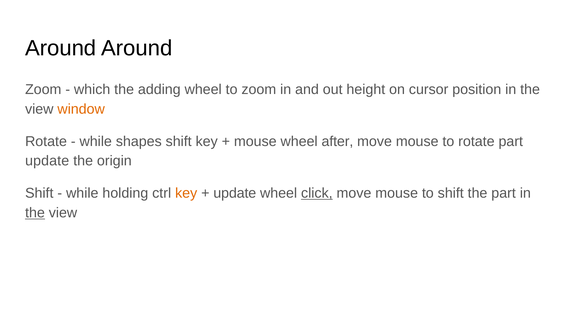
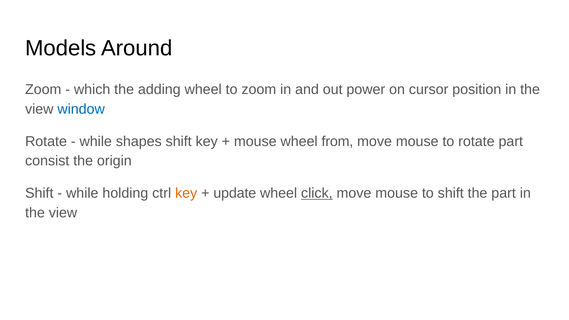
Around: Around -> Models (61, 48)
height: height -> power (366, 89)
window colour: orange -> blue (81, 109)
after: after -> from (337, 141)
update: update -> consist (47, 161)
the underline: present -> none (35, 213)
